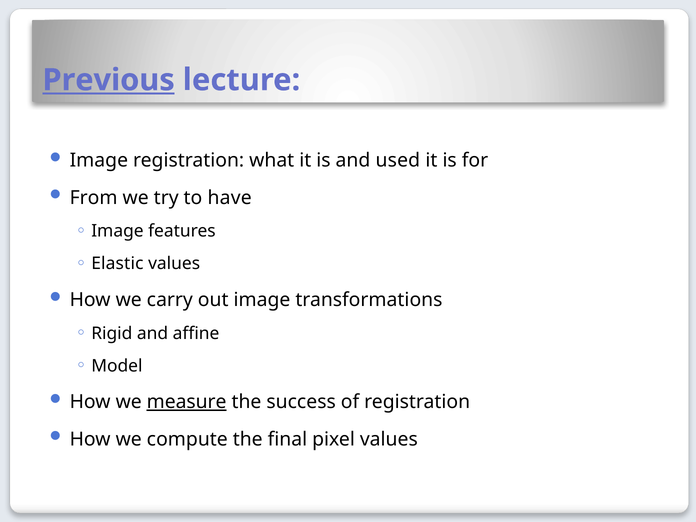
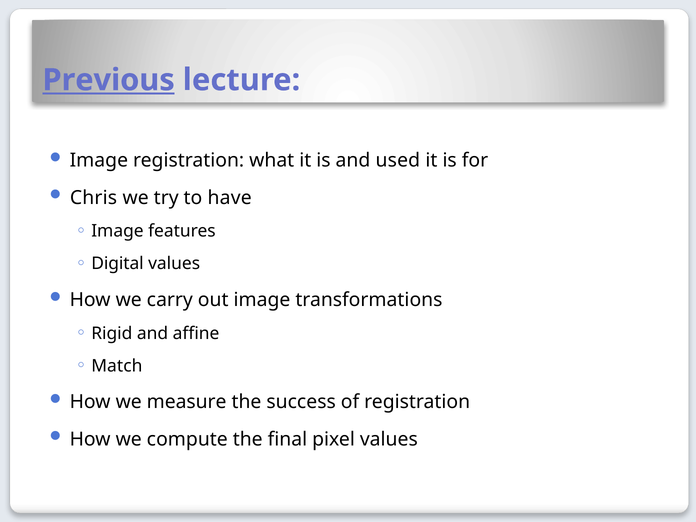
From: From -> Chris (94, 198)
Elastic: Elastic -> Digital (118, 264)
Model: Model -> Match (117, 366)
measure underline: present -> none (187, 402)
